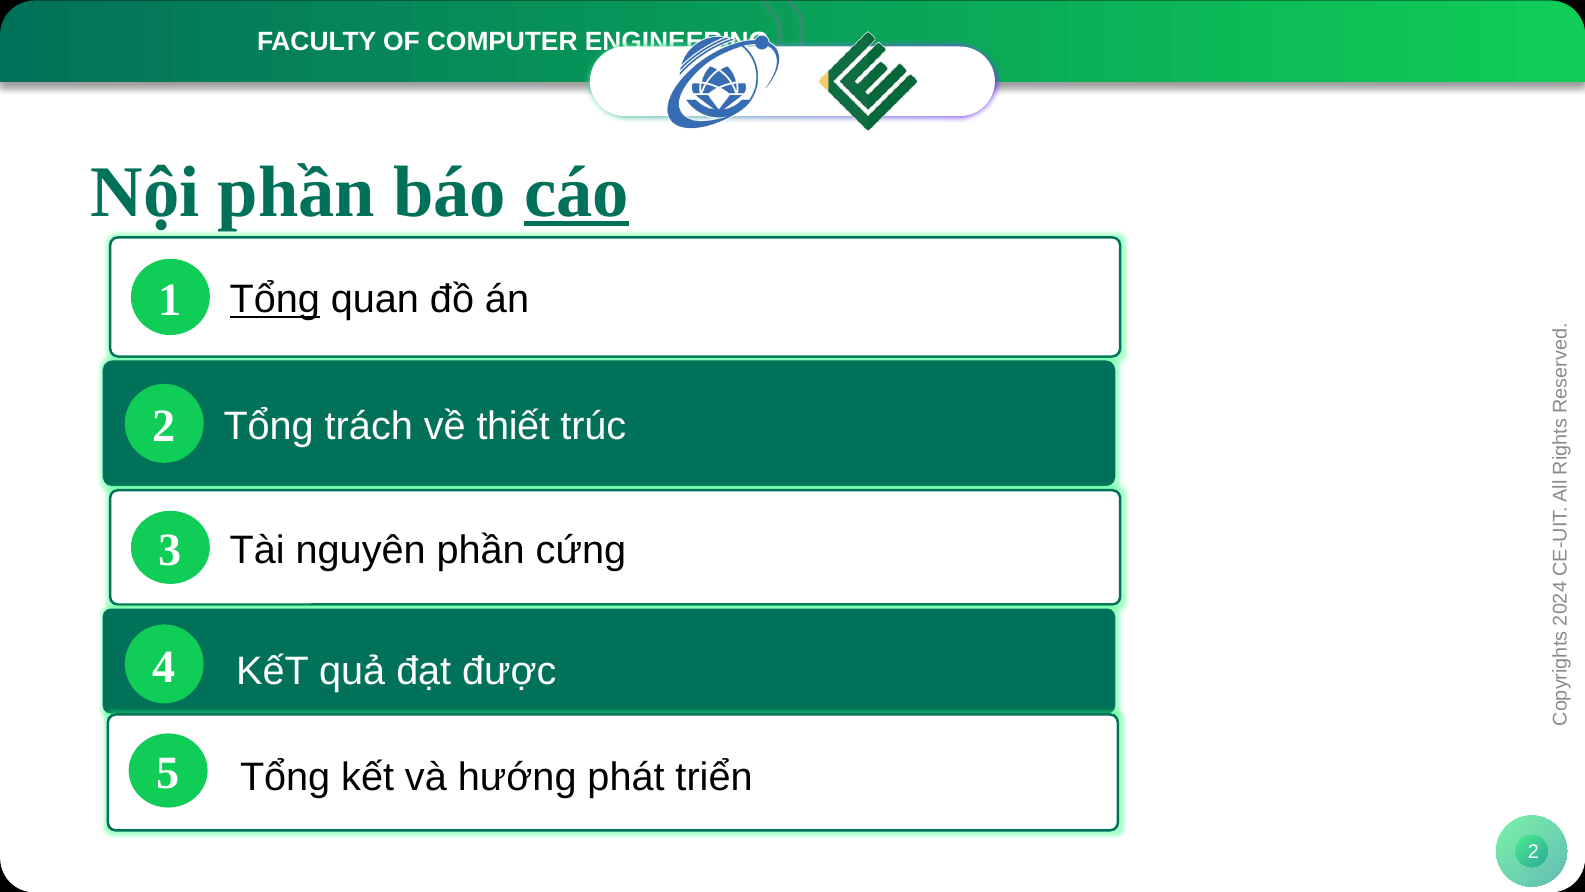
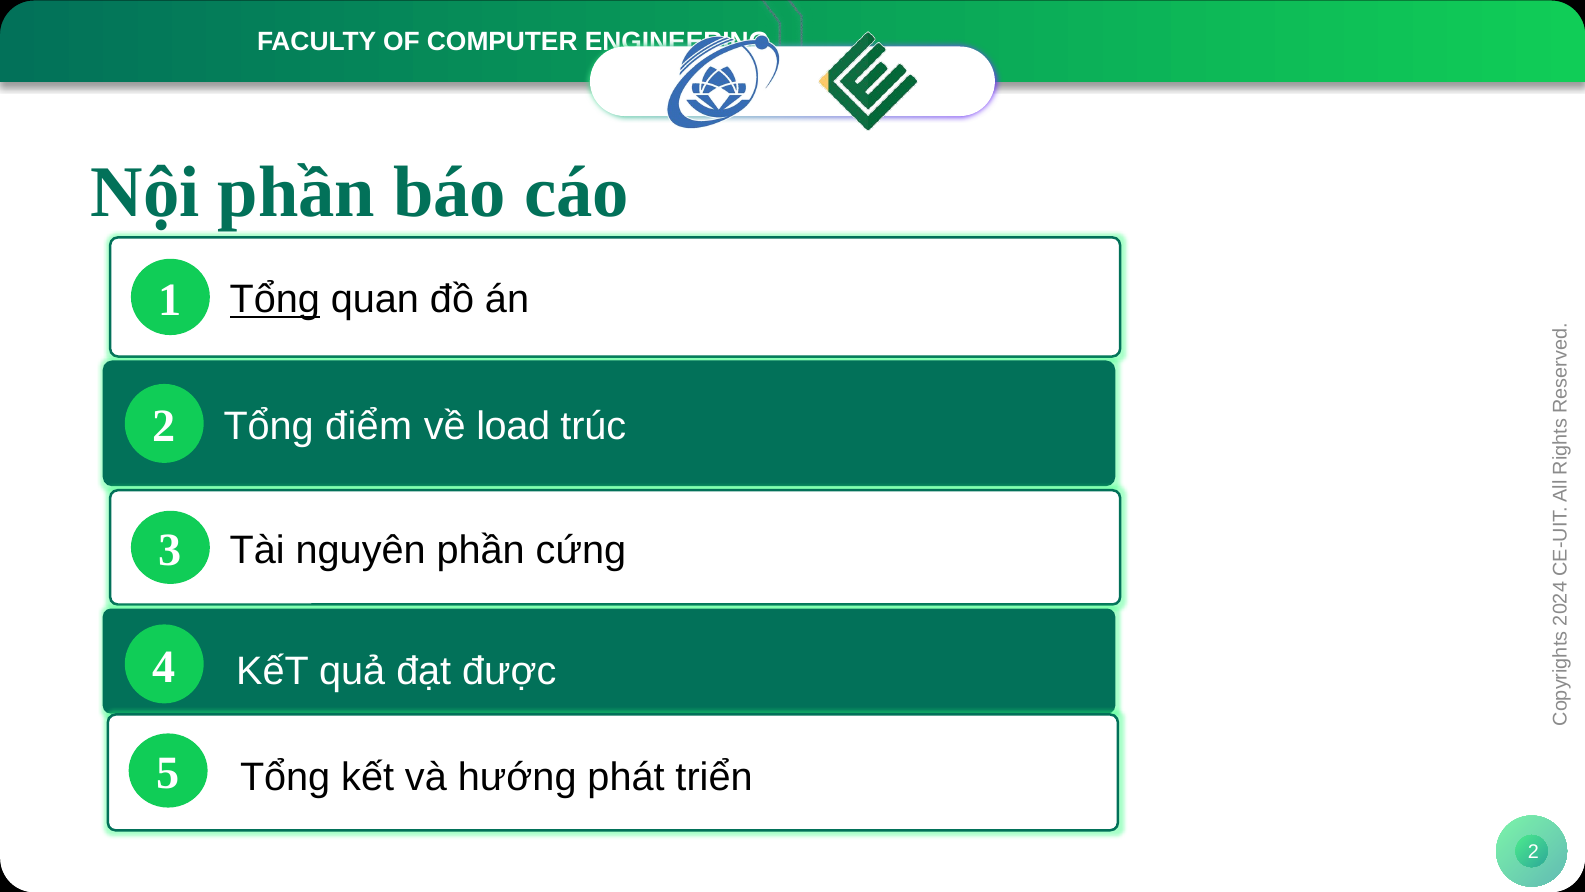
cáo underline: present -> none (577, 192)
trách: trách -> điểm (369, 426)
thiết: thiết -> load (513, 426)
